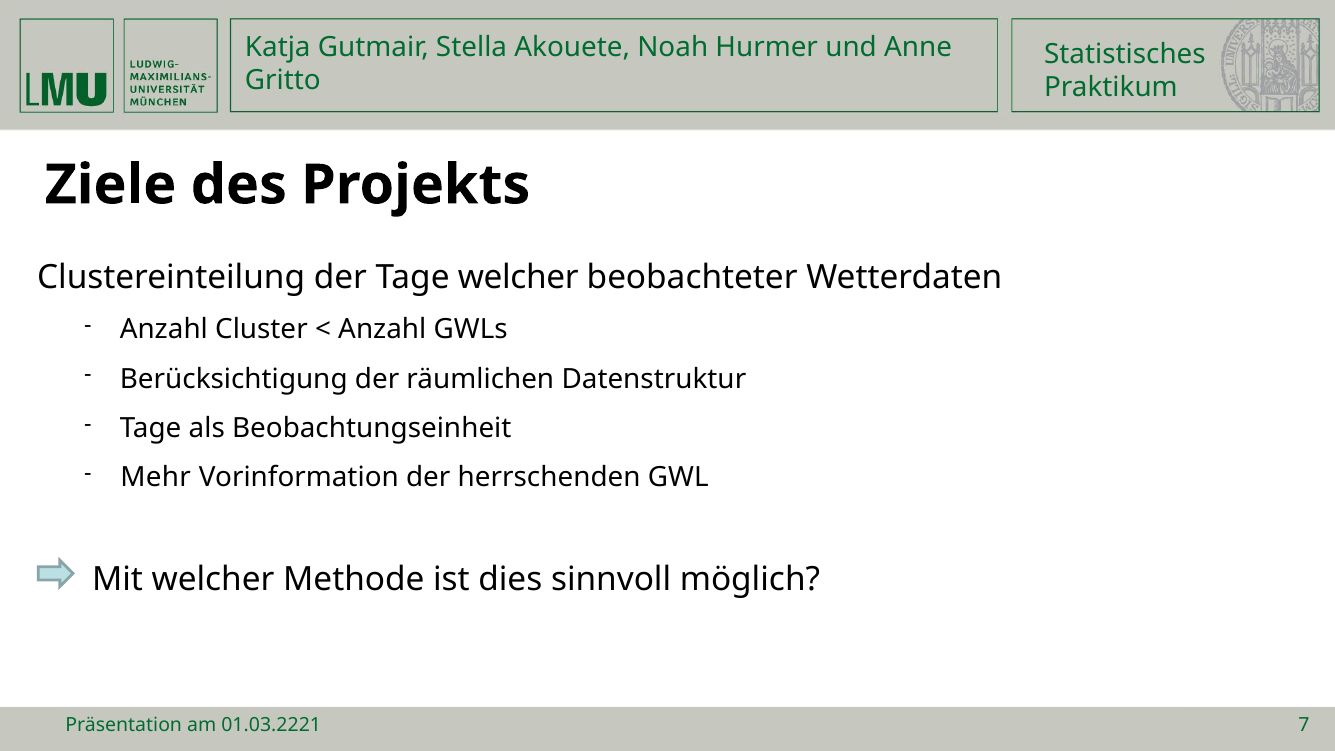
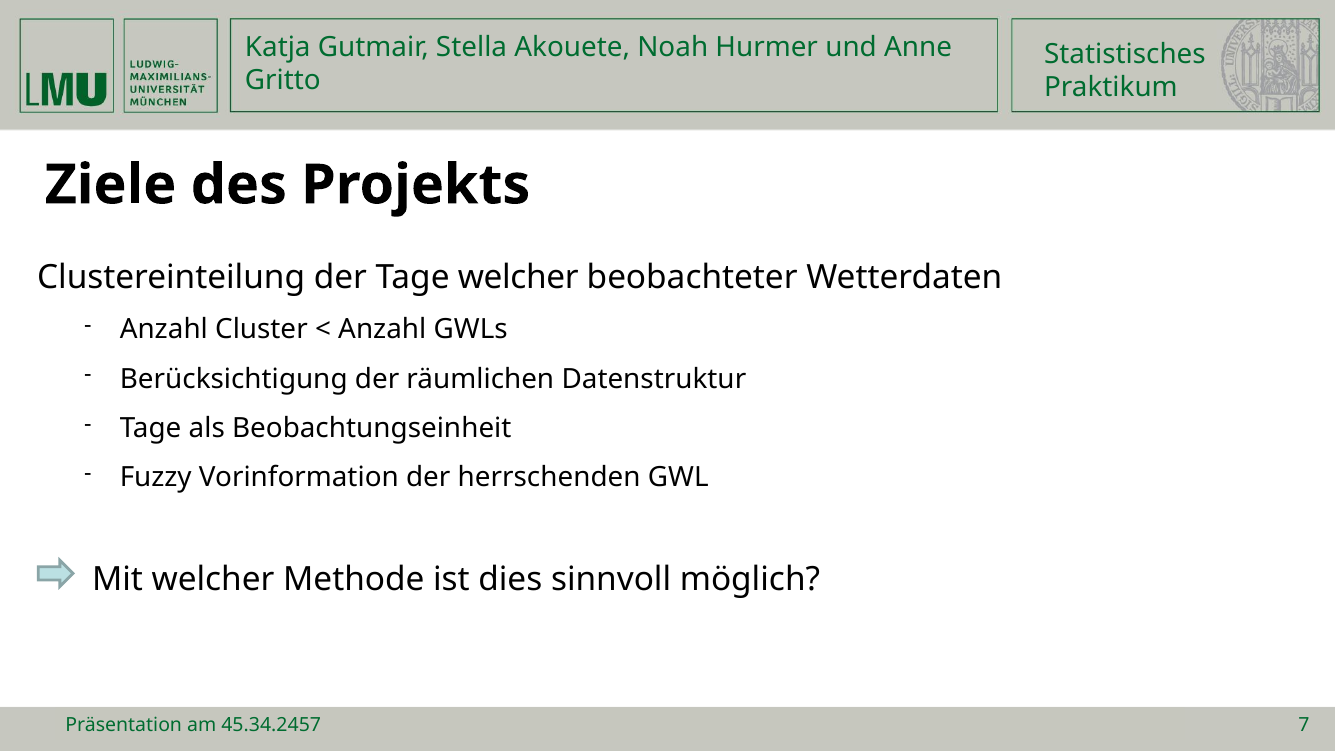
Mehr: Mehr -> Fuzzy (156, 477)
01.03.2221: 01.03.2221 -> 45.34.2457 (271, 725)
